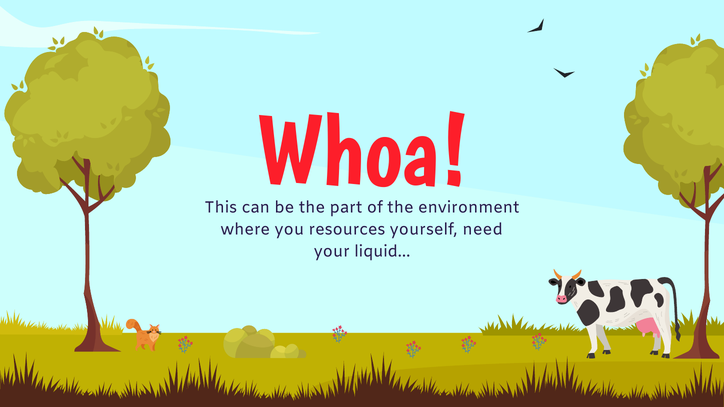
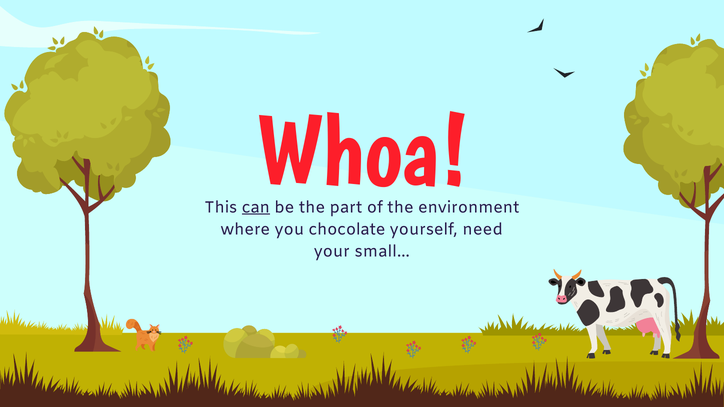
can underline: none -> present (256, 207)
resources: resources -> chocolate (347, 230)
liquid…: liquid… -> small… (382, 252)
